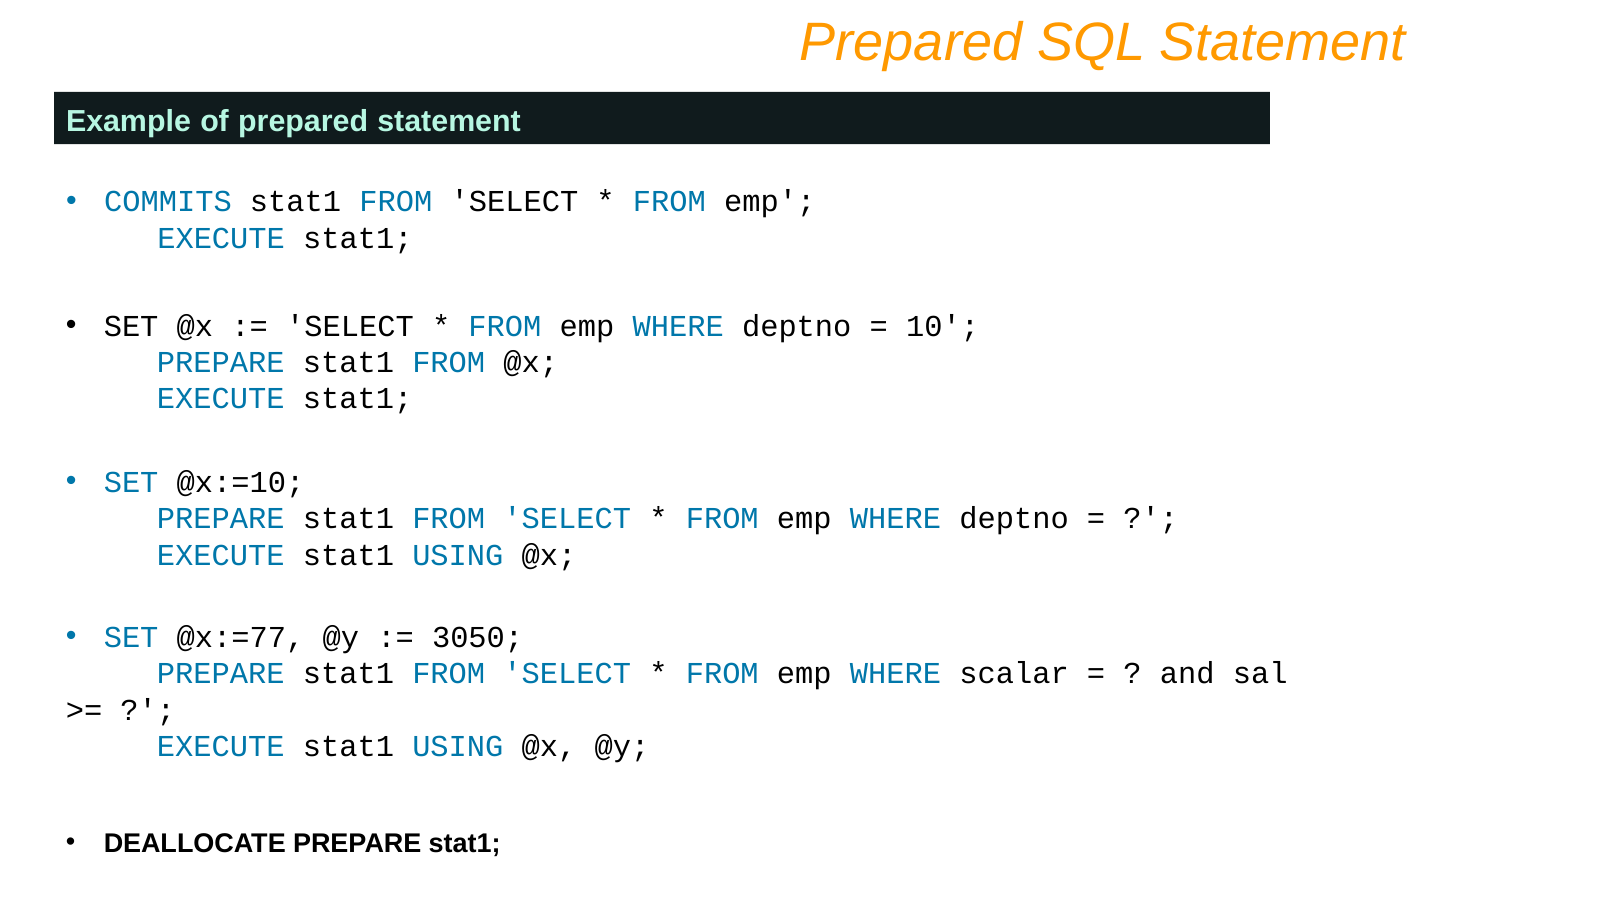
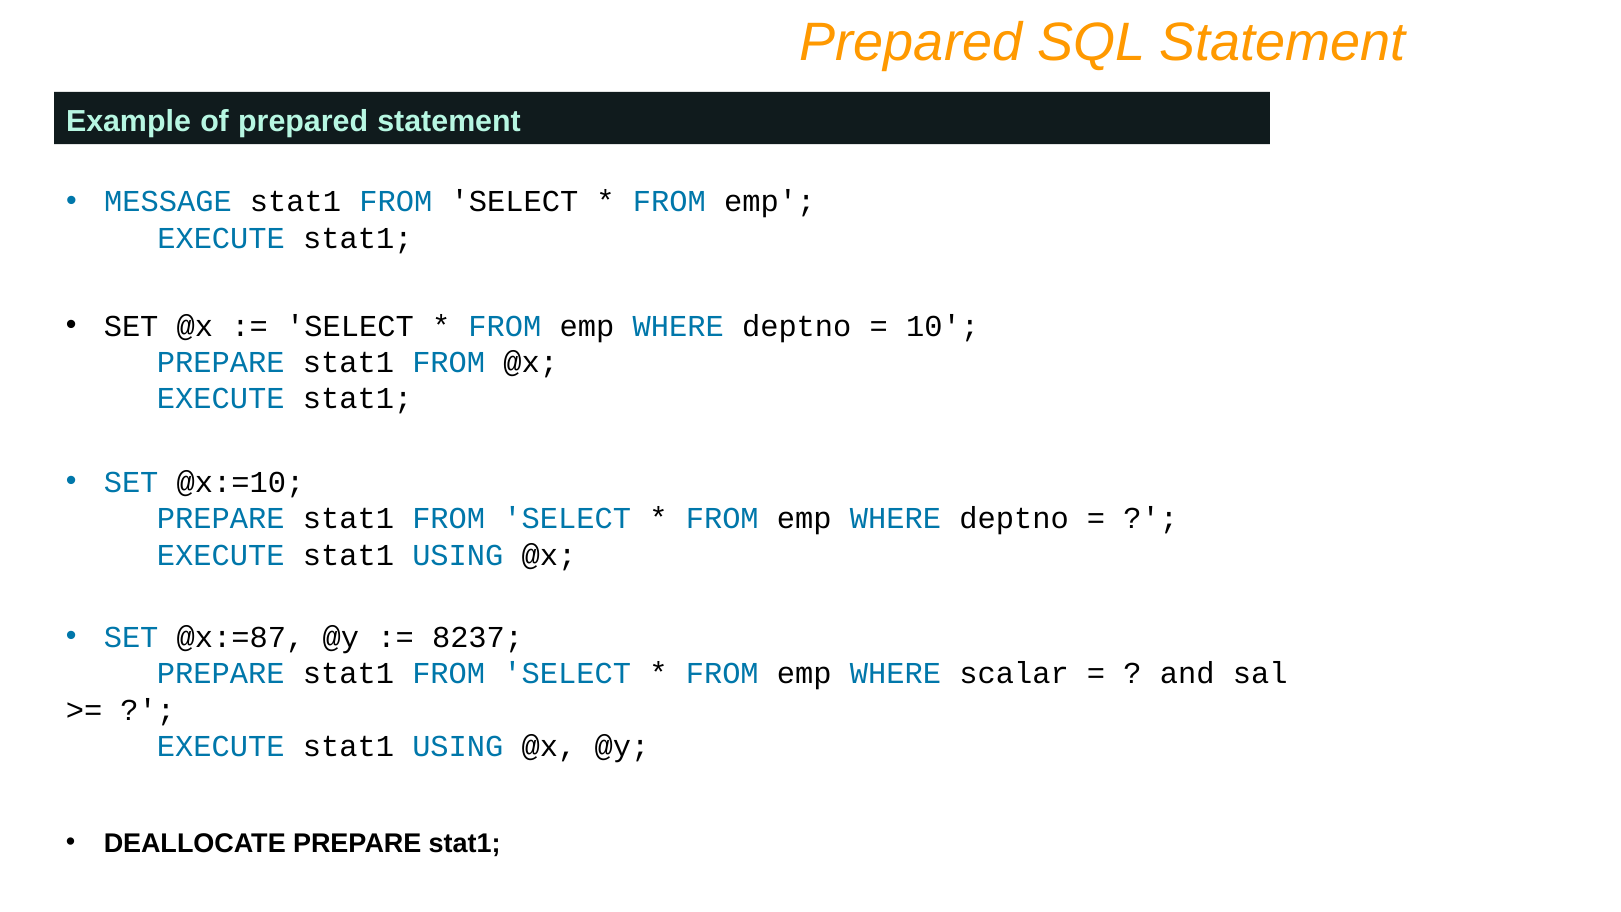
COMMITS: COMMITS -> MESSAGE (168, 202)
@x:=77: @x:=77 -> @x:=87 (241, 637)
3050: 3050 -> 8237 (478, 637)
